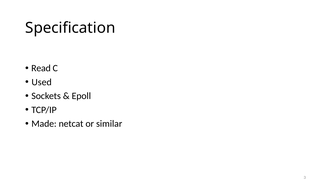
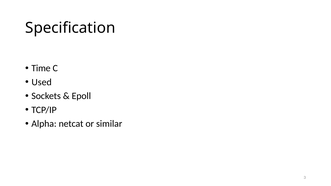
Read: Read -> Time (41, 68)
Made: Made -> Alpha (44, 124)
